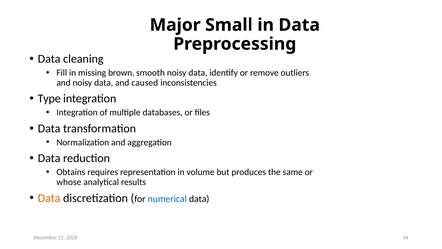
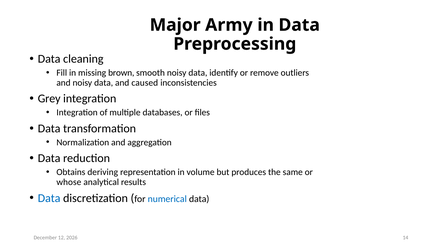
Small: Small -> Army (229, 25)
Type: Type -> Grey (49, 99)
requires: requires -> deriving (103, 172)
Data colour: orange -> blue (49, 198)
